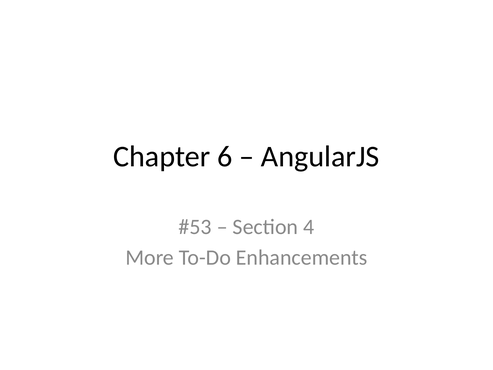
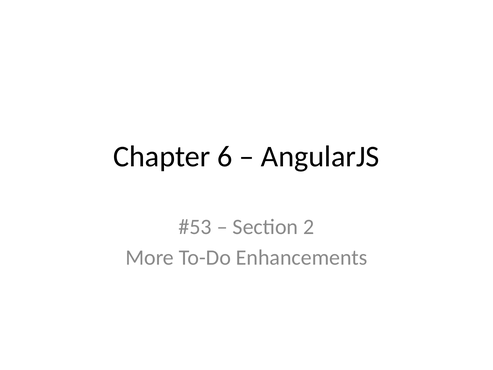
4: 4 -> 2 (309, 227)
